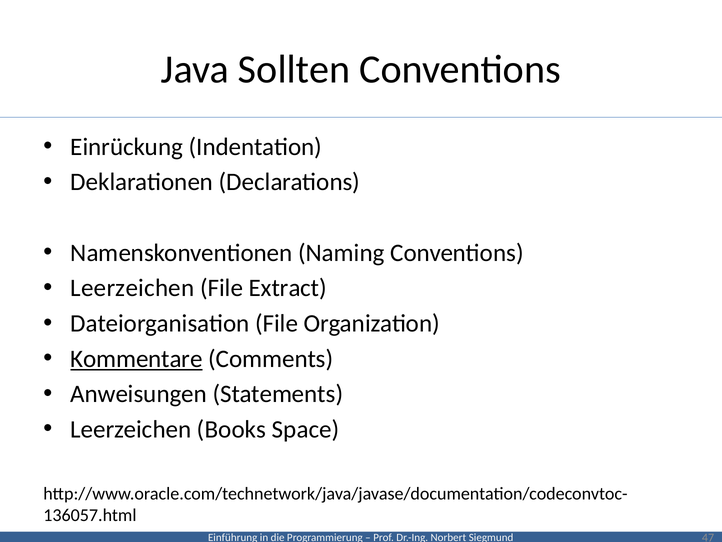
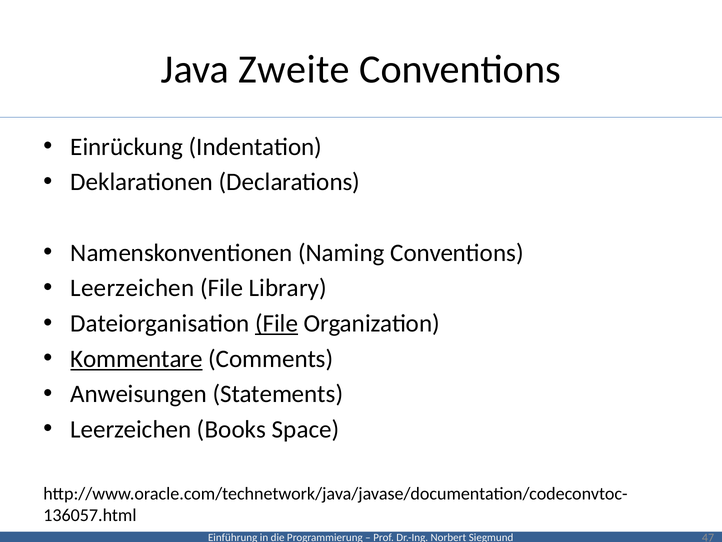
Sollten: Sollten -> Zweite (294, 70)
Extract: Extract -> Library (288, 288)
File underline: none -> present (277, 323)
